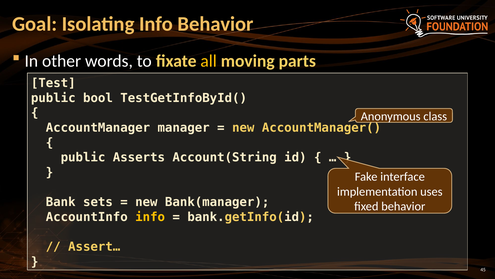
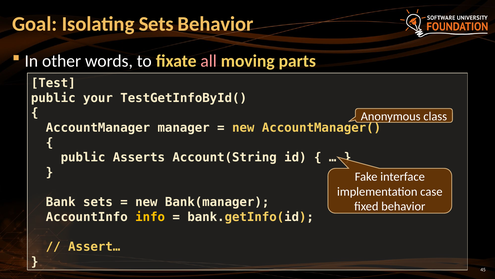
Isolating Info: Info -> Sets (156, 24)
all colour: yellow -> pink (209, 61)
bool: bool -> your (98, 98)
uses: uses -> case (431, 191)
